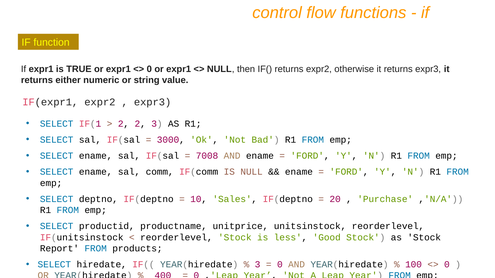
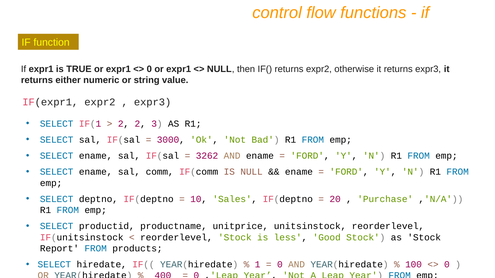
7008: 7008 -> 3262 (207, 156)
3: 3 -> 1 (258, 265)
